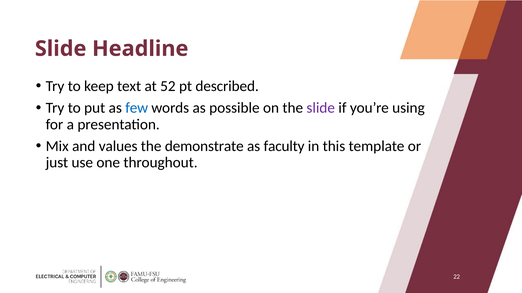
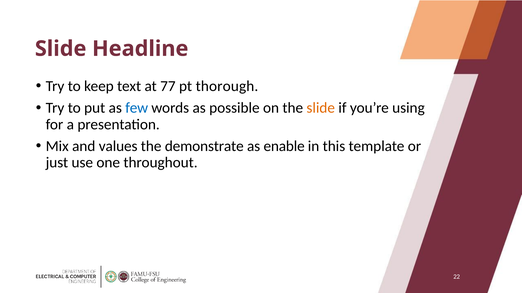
52: 52 -> 77 (168, 86)
described: described -> thorough (227, 86)
slide colour: purple -> orange (321, 108)
faculty: faculty -> enable (284, 147)
